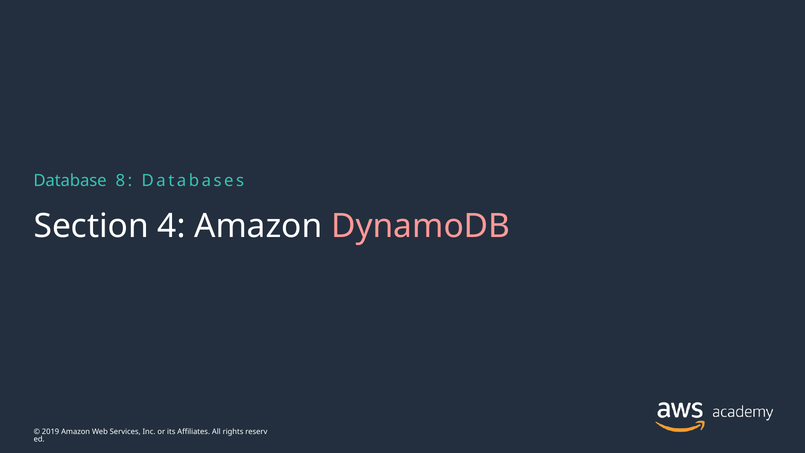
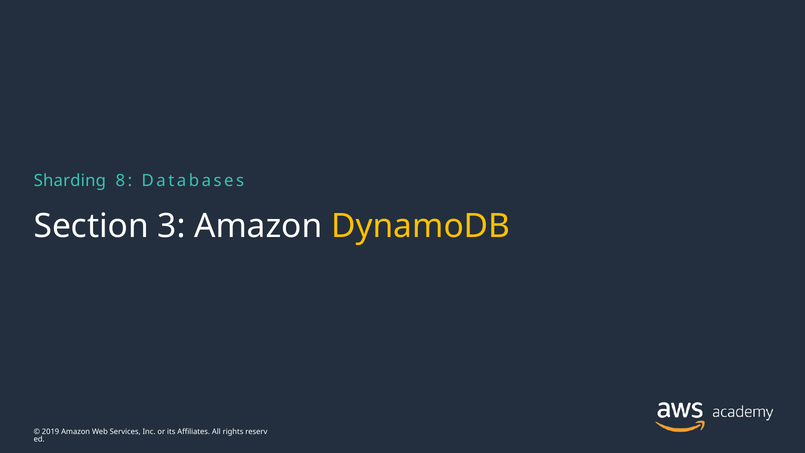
Database: Database -> Sharding (70, 181)
4: 4 -> 3 (171, 226)
DynamoDB colour: pink -> yellow (421, 226)
